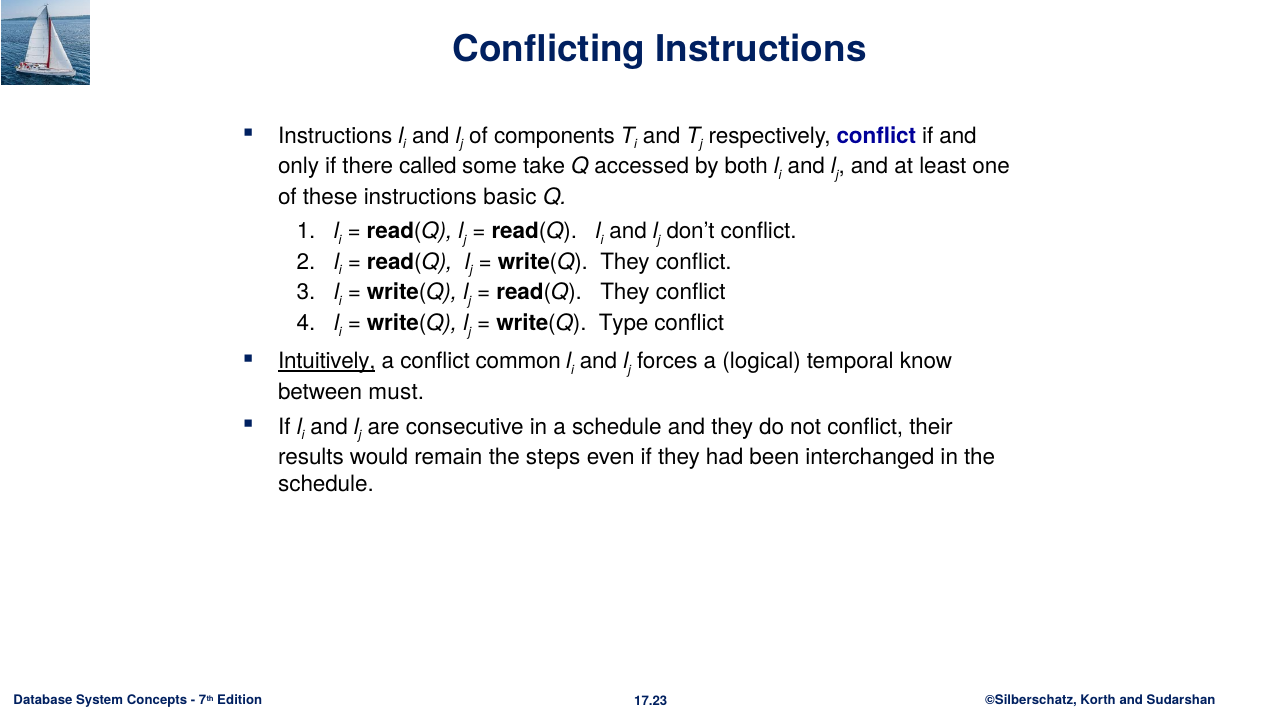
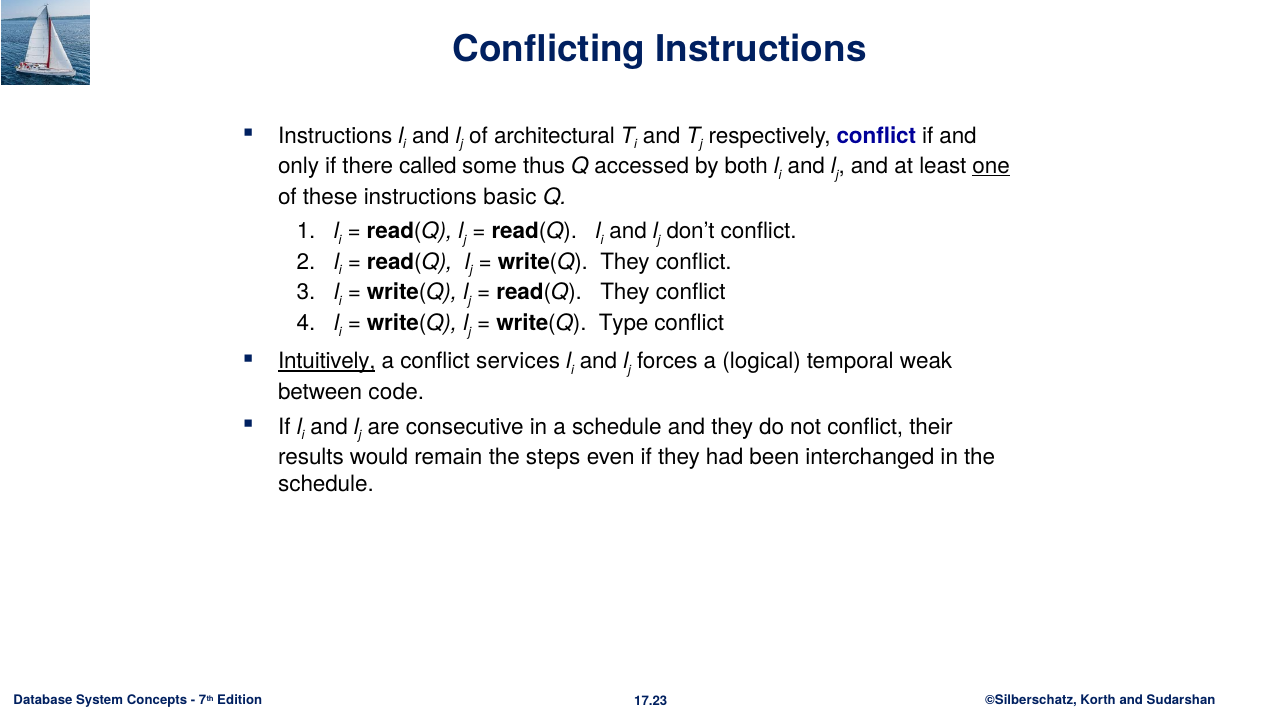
components: components -> architectural (554, 136)
take: take -> thus (544, 166)
one underline: none -> present (991, 166)
common: common -> services (518, 362)
know: know -> weak (926, 362)
must: must -> code (396, 392)
